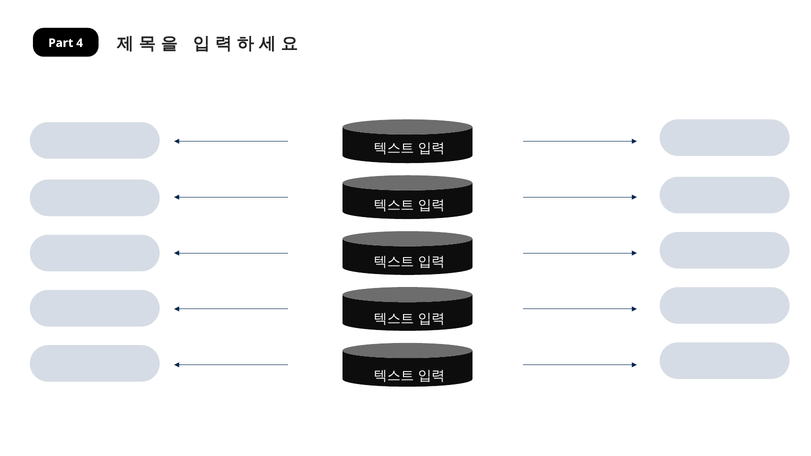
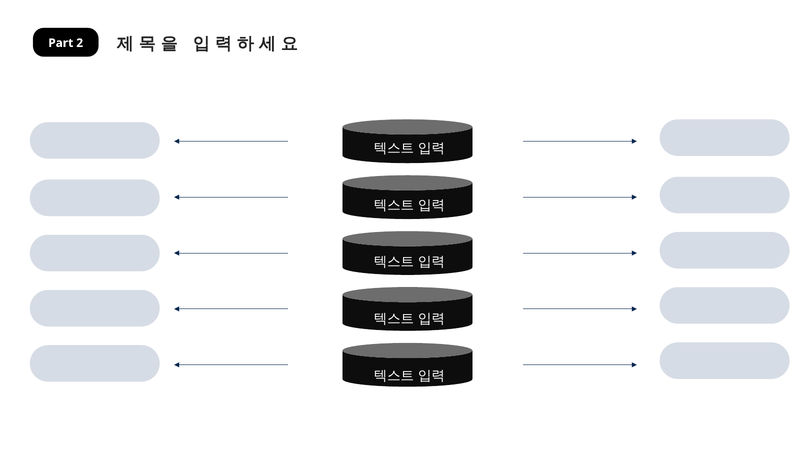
4: 4 -> 2 (80, 43)
